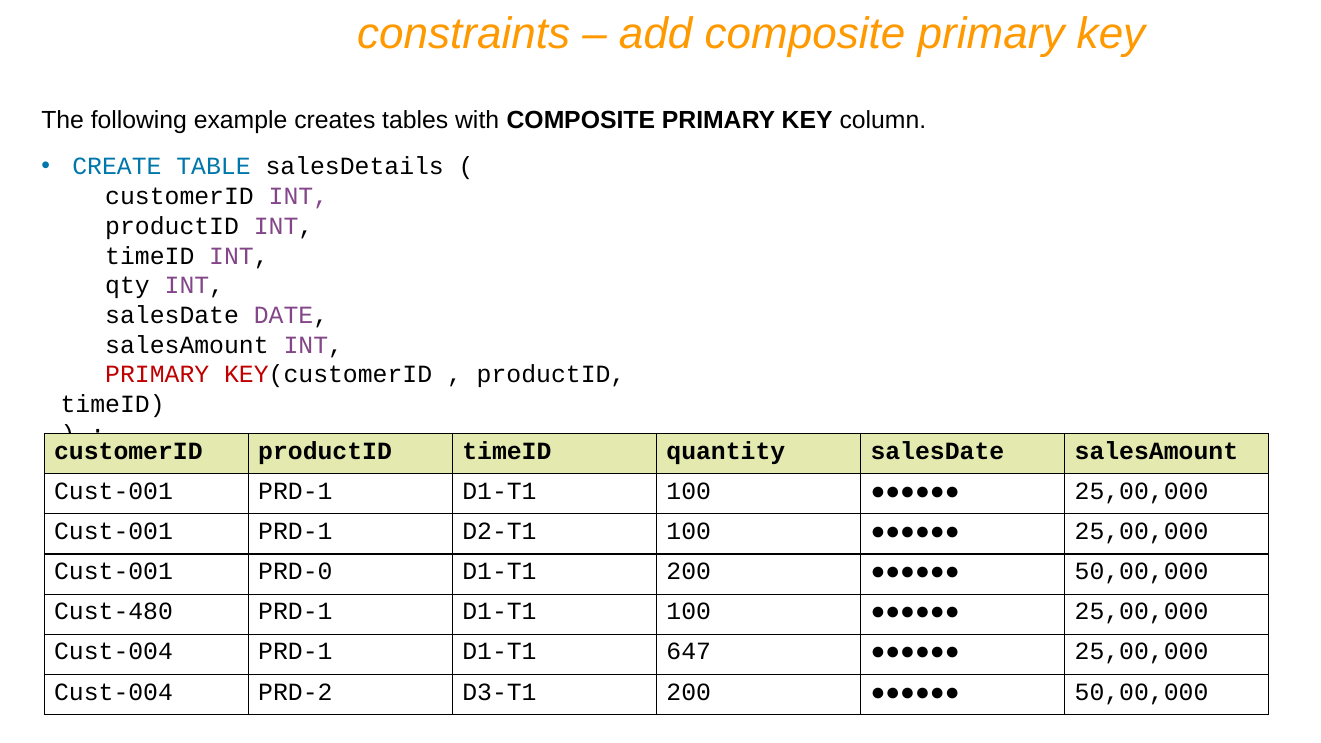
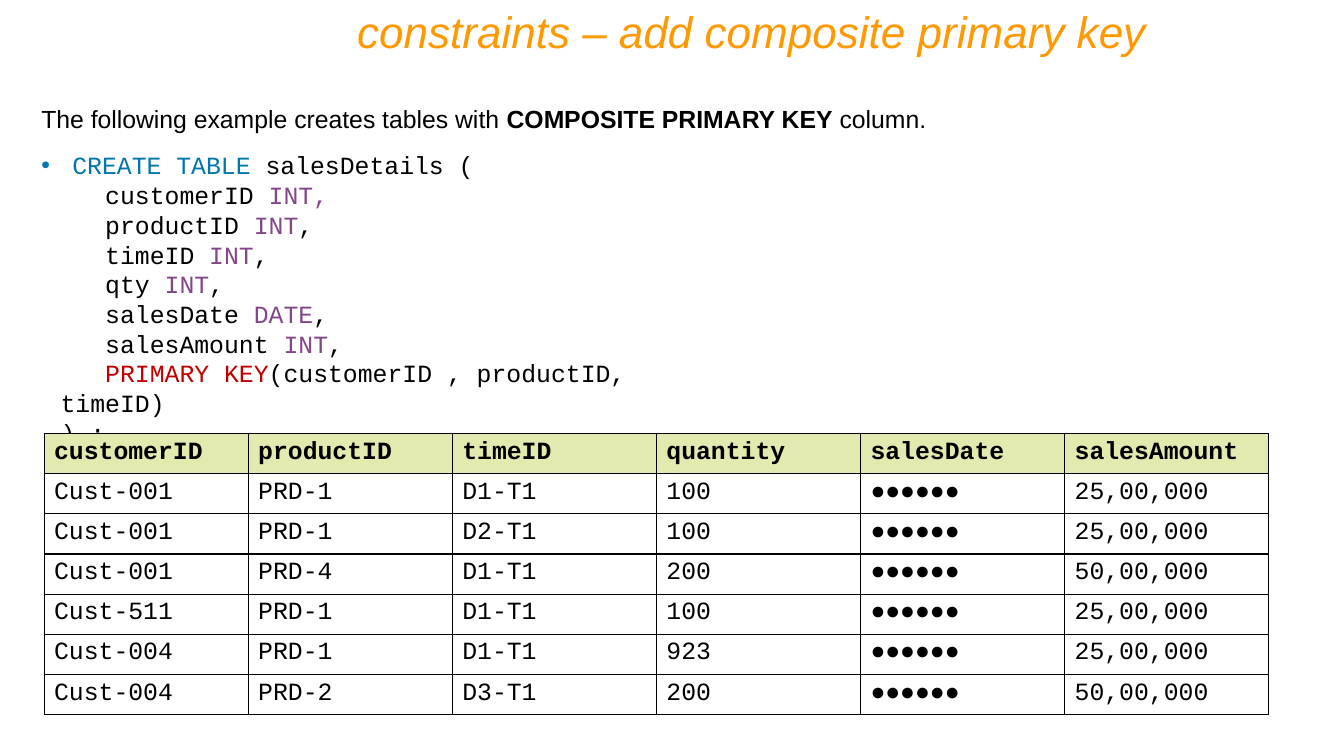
PRD-0: PRD-0 -> PRD-4 (295, 571)
Cust-480: Cust-480 -> Cust-511 (114, 612)
647: 647 -> 923 (689, 652)
